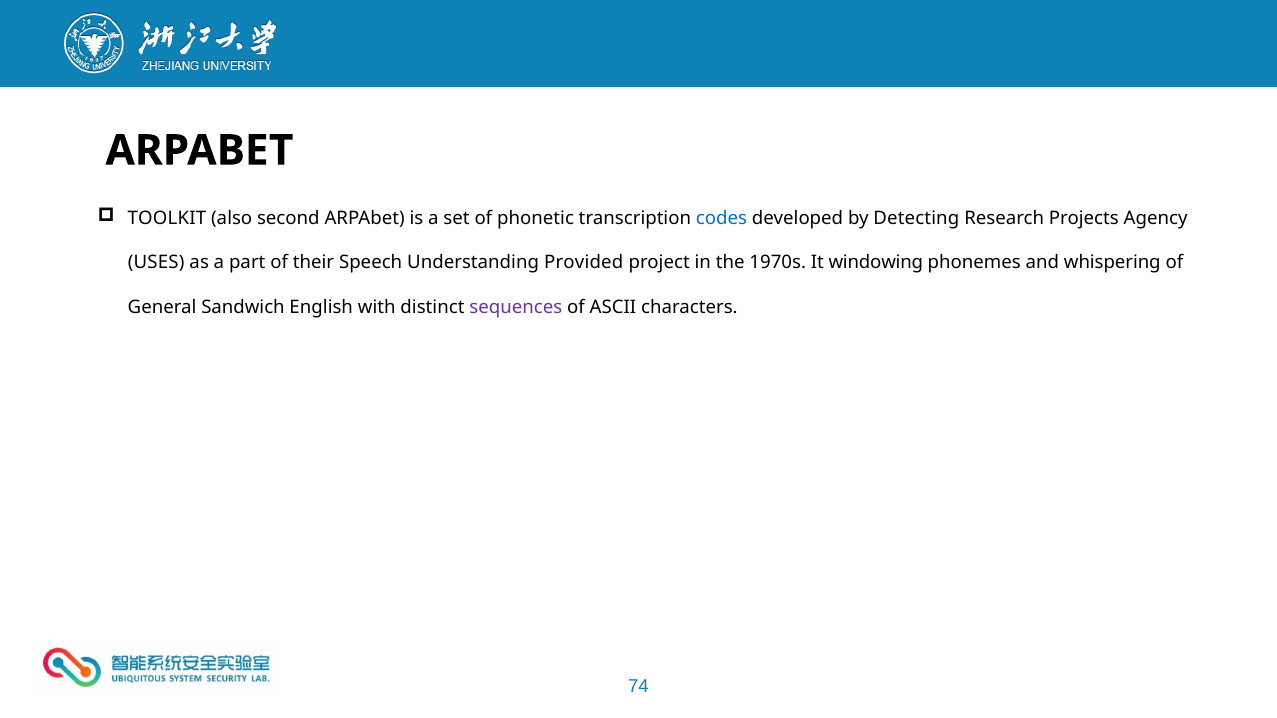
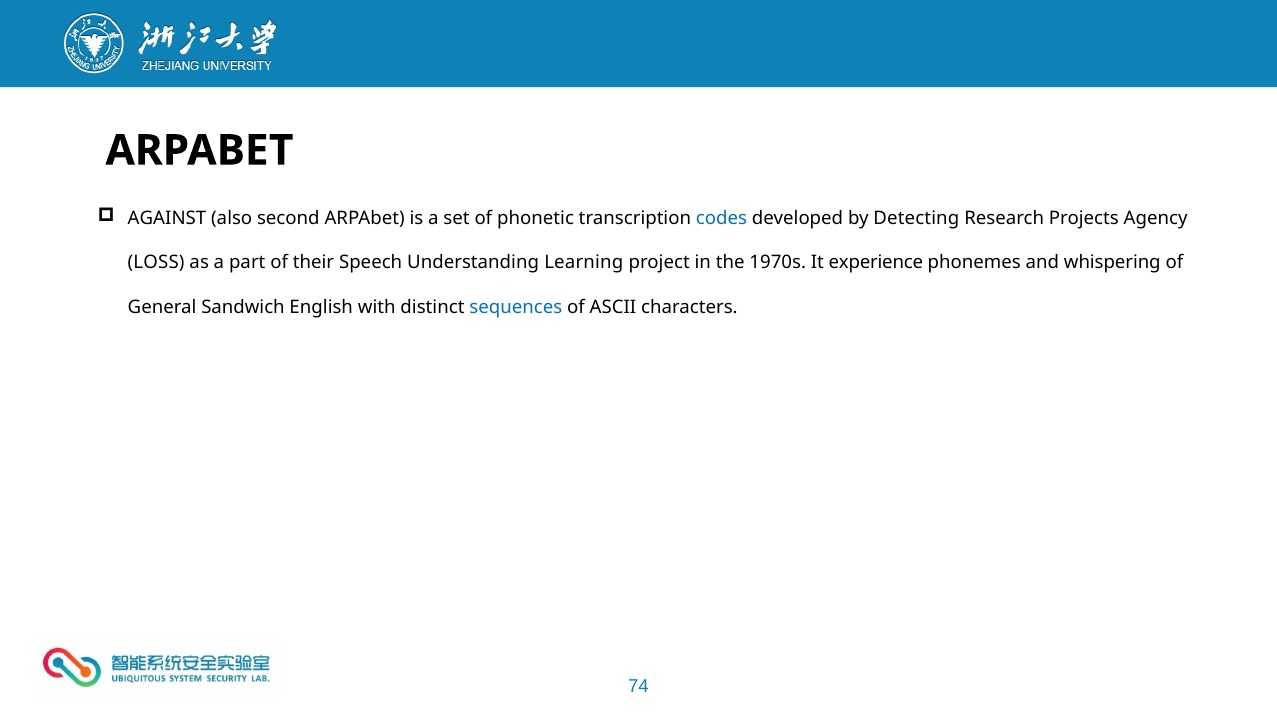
TOOLKIT: TOOLKIT -> AGAINST (167, 218)
USES: USES -> LOSS (156, 263)
Provided: Provided -> Learning (584, 263)
windowing: windowing -> experience (876, 263)
sequences colour: purple -> blue (516, 308)
